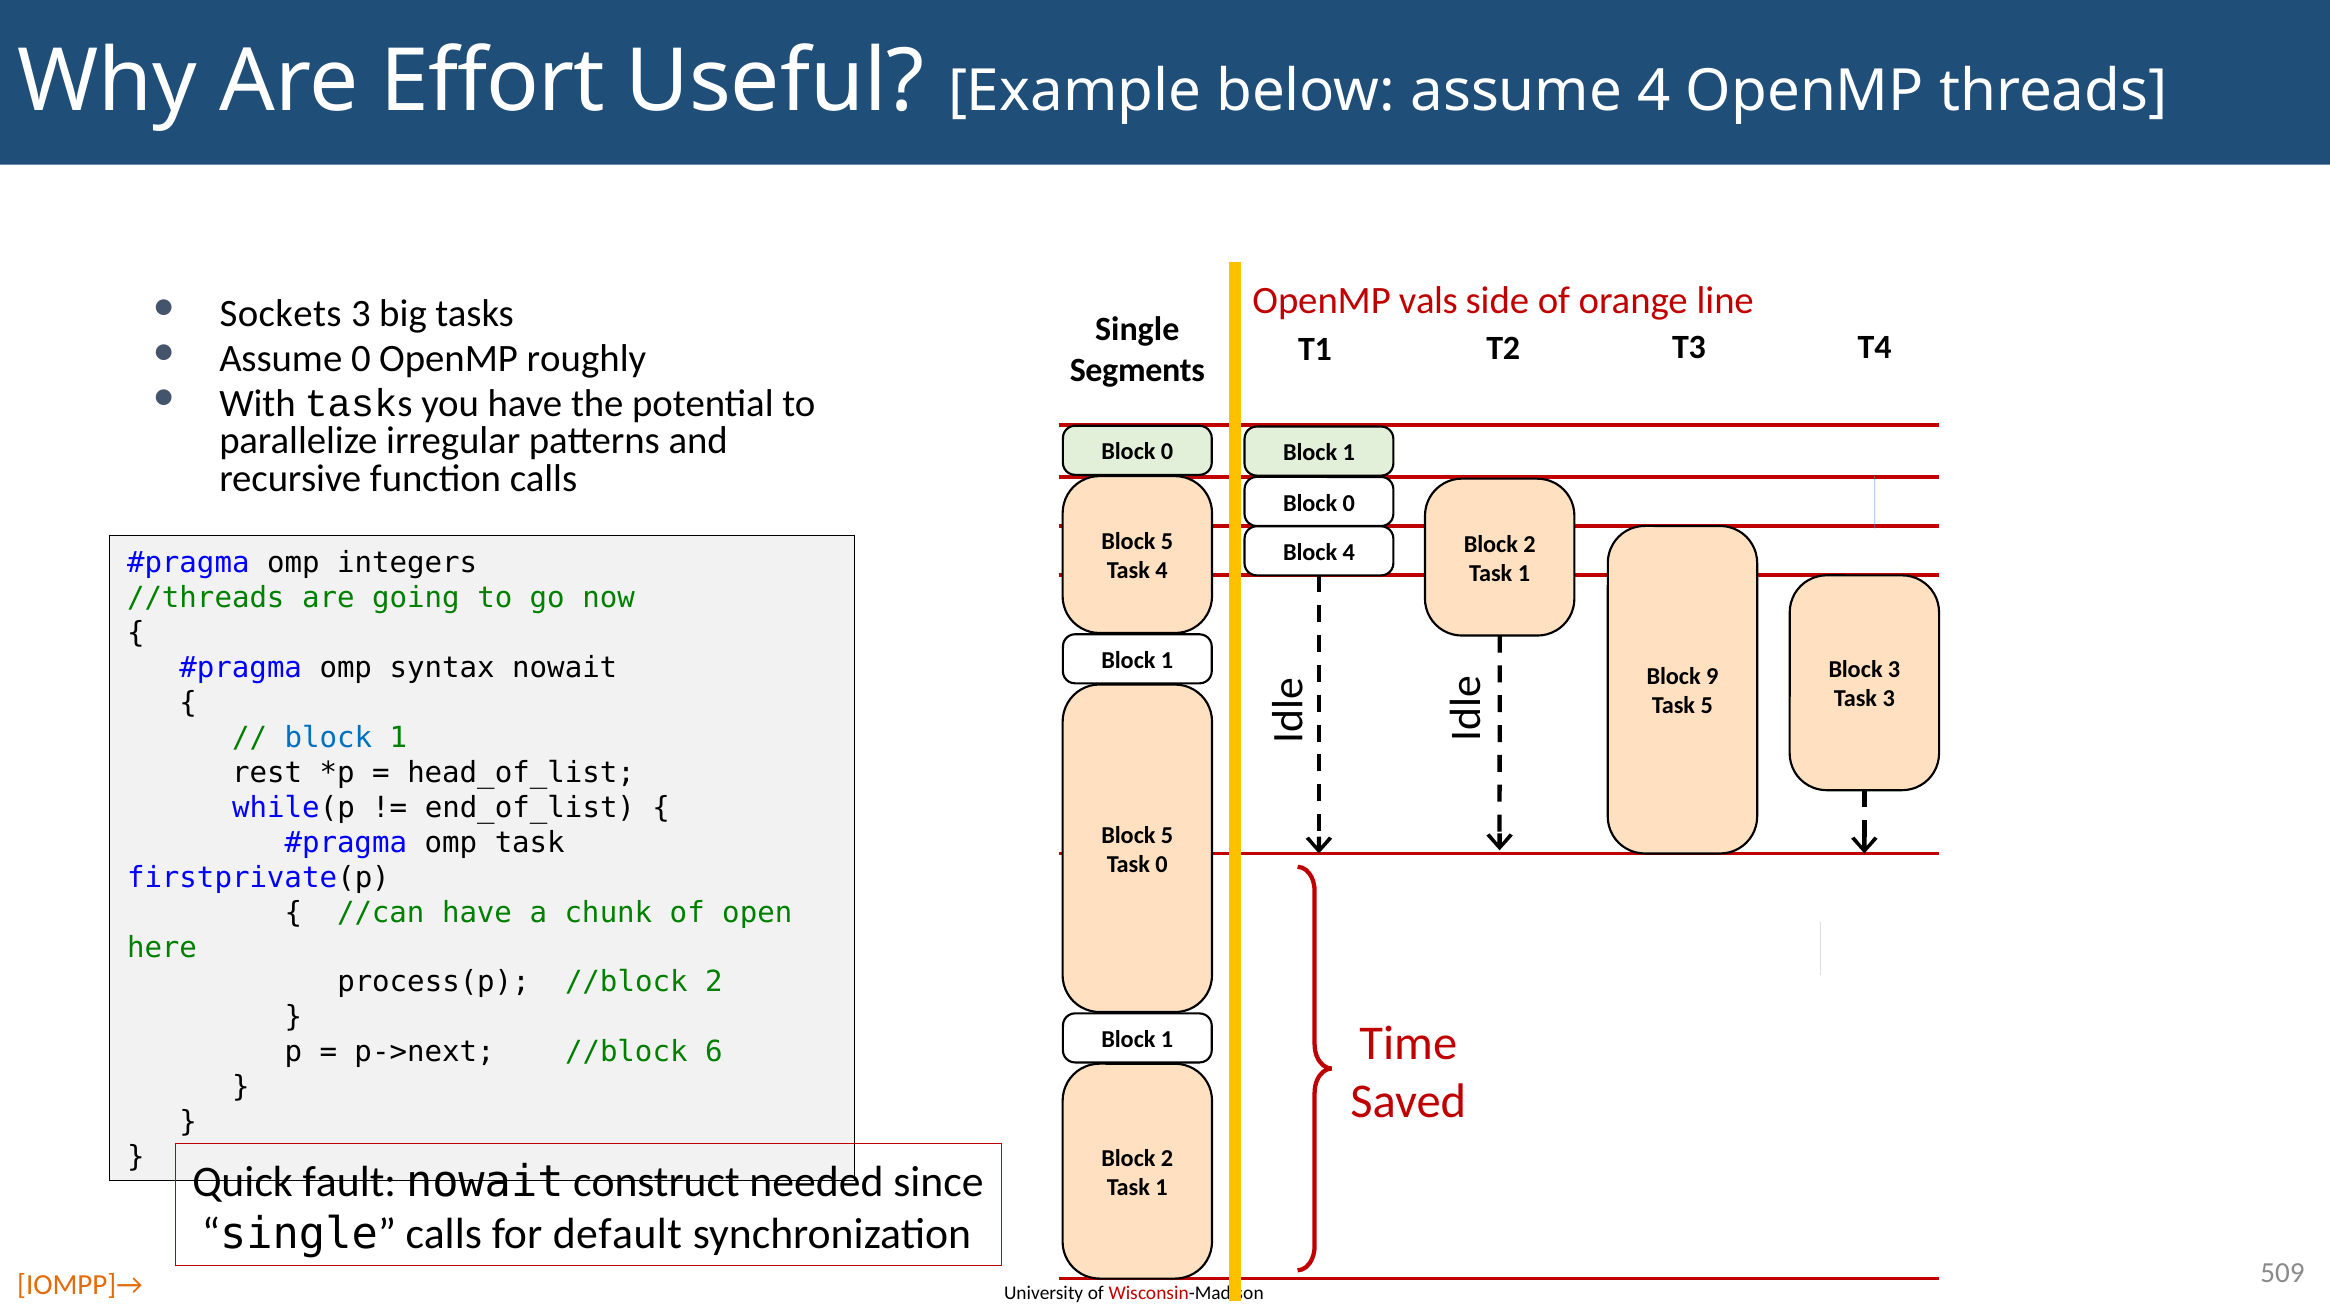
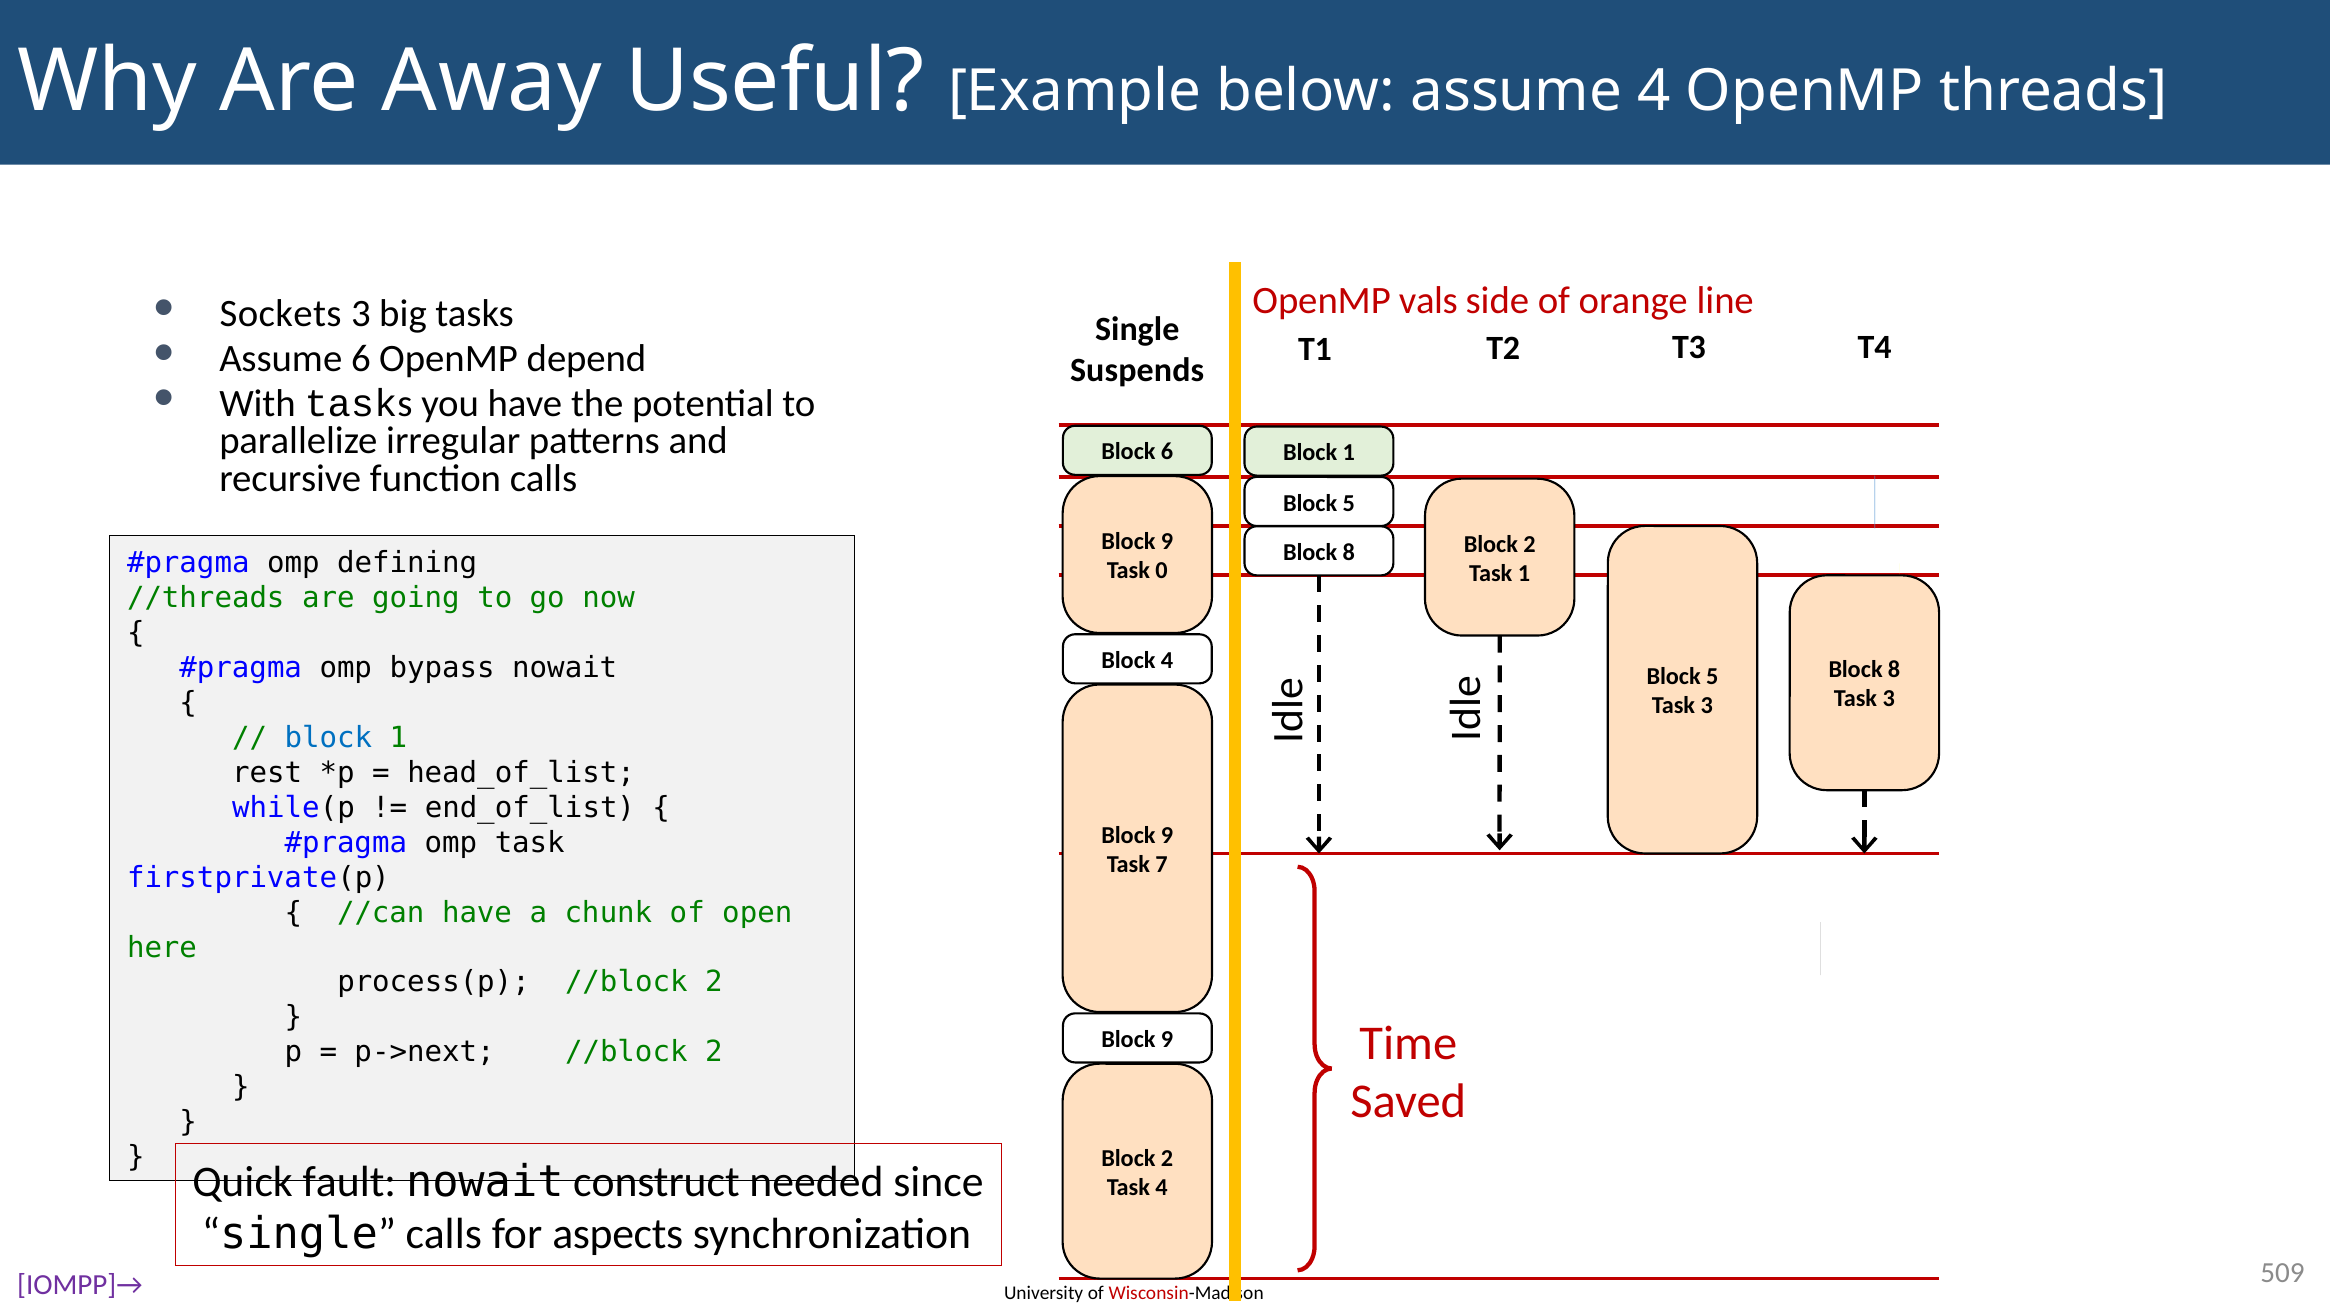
Effort: Effort -> Away (492, 81)
Assume 0: 0 -> 6 (361, 359)
roughly: roughly -> depend (587, 359)
Segments: Segments -> Suspends (1137, 371)
0: 0 -> 6 (1167, 452)
0: 0 -> 5 (1349, 503)
5: 5 -> 9 (1167, 542)
4: 4 -> 8 (1349, 553)
integers: integers -> defining (407, 563)
Task 4: 4 -> 0 (1162, 571)
1: 1 -> 4 (1167, 661)
syntax: syntax -> bypass (442, 668)
3: 3 -> 8 (1894, 670)
9: 9 -> 5 (1712, 677)
5: 5 -> 3 (1707, 706)
5: 5 -> 9 (1167, 836)
Task 0: 0 -> 7 (1162, 865)
1: 1 -> 9 (1167, 1040)
p->next //block 6: 6 -> 2 (714, 1053)
1: 1 -> 4 (1162, 1188)
default: default -> aspects (618, 1235)
IOMPP]→ colour: orange -> purple (80, 1286)
